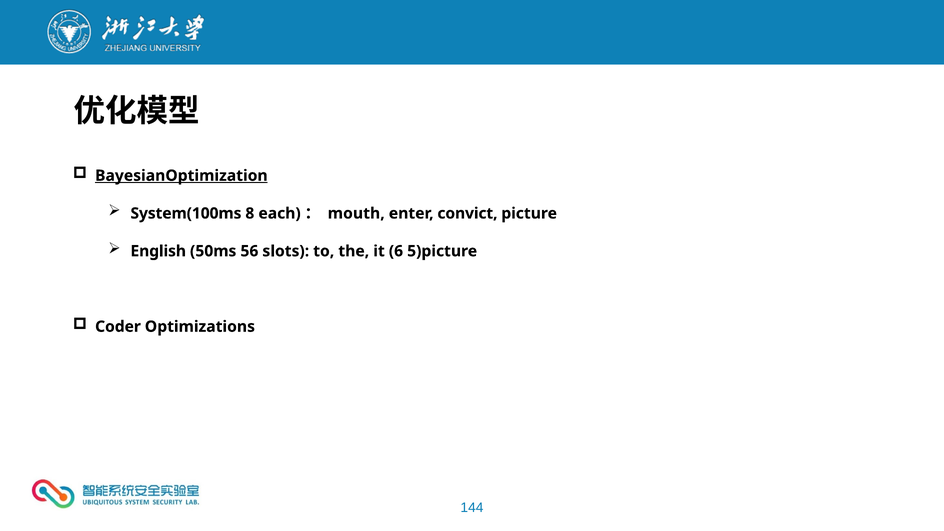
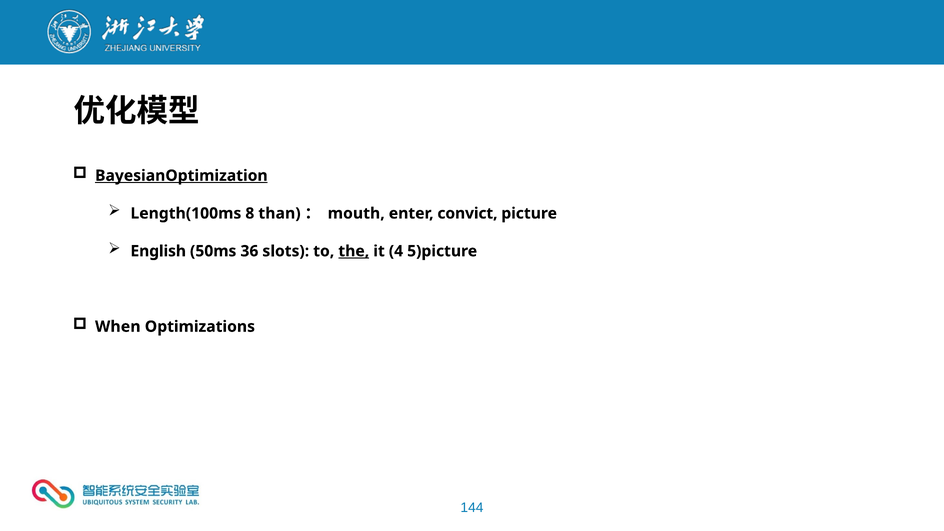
System(100ms: System(100ms -> Length(100ms (186, 213)
each: each -> than (280, 213)
56: 56 -> 36 (249, 251)
the underline: none -> present (354, 251)
6: 6 -> 4 (396, 251)
Coder: Coder -> When (118, 327)
